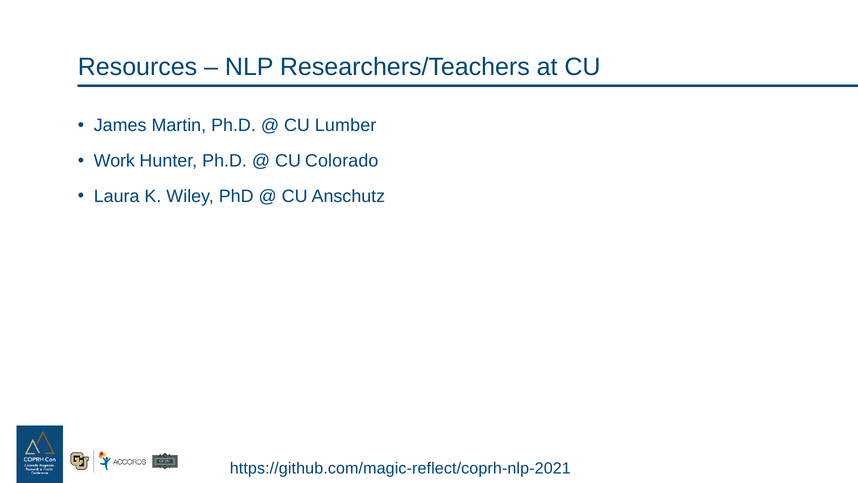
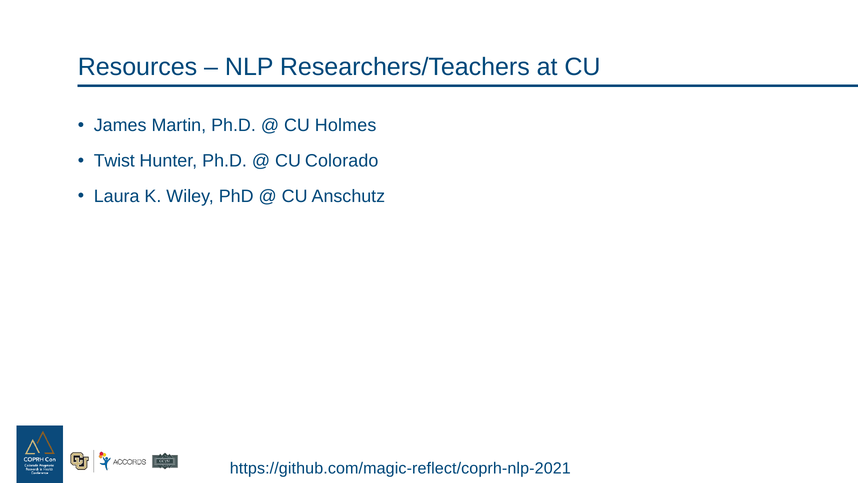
Lumber: Lumber -> Holmes (346, 125)
Work: Work -> Twist (114, 161)
